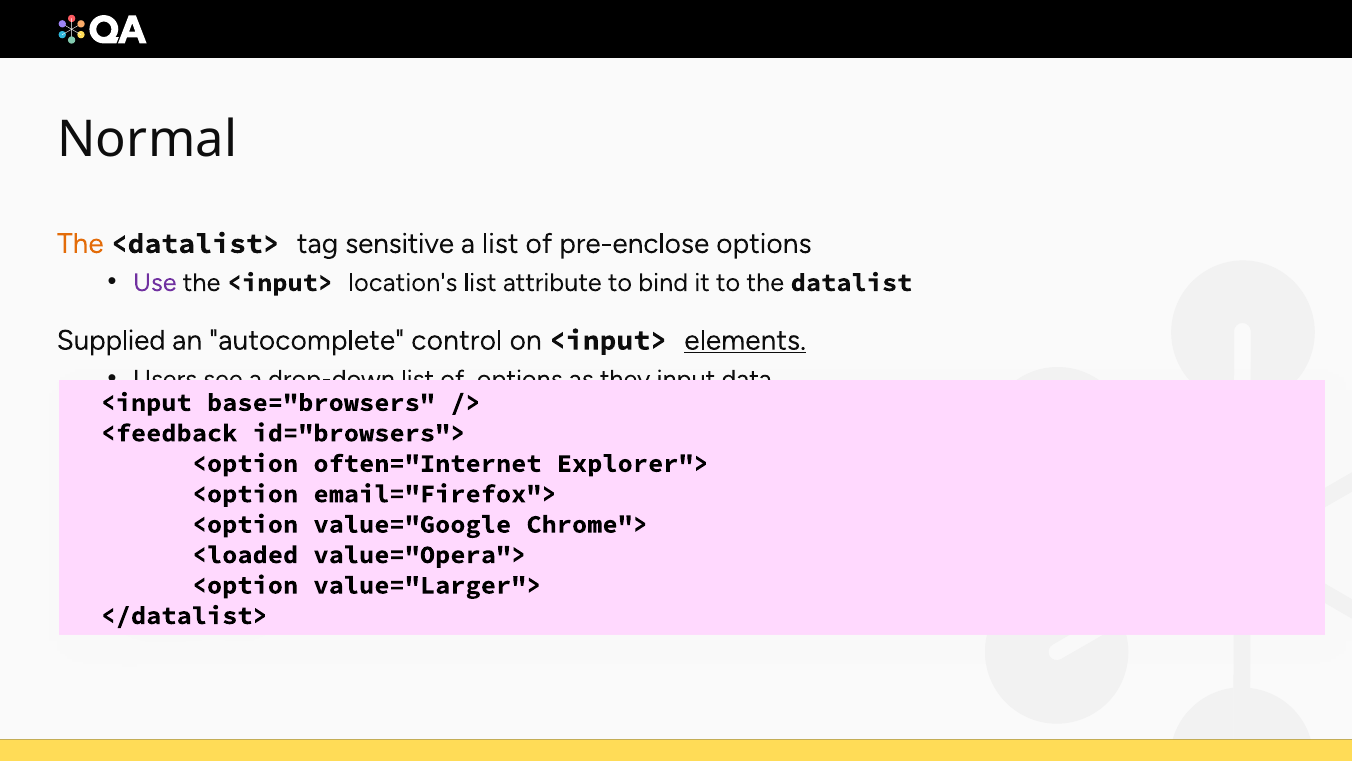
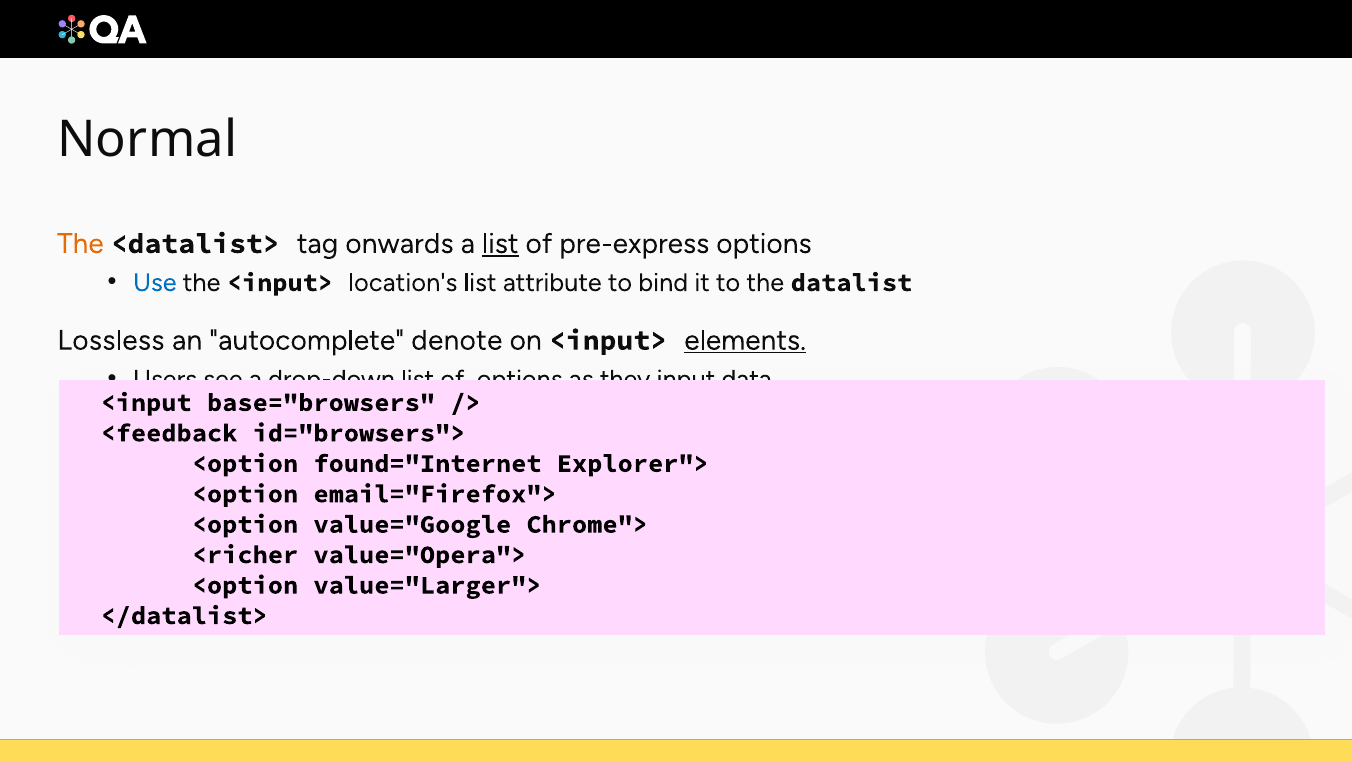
sensitive: sensitive -> onwards (399, 244)
list underline: none -> present (500, 244)
pre-enclose: pre-enclose -> pre-express (634, 244)
Use colour: purple -> blue (155, 282)
Supplied: Supplied -> Lossless (111, 340)
control: control -> denote (457, 340)
often="Internet: often="Internet -> found="Internet (427, 463)
<loaded: <loaded -> <richer (245, 554)
